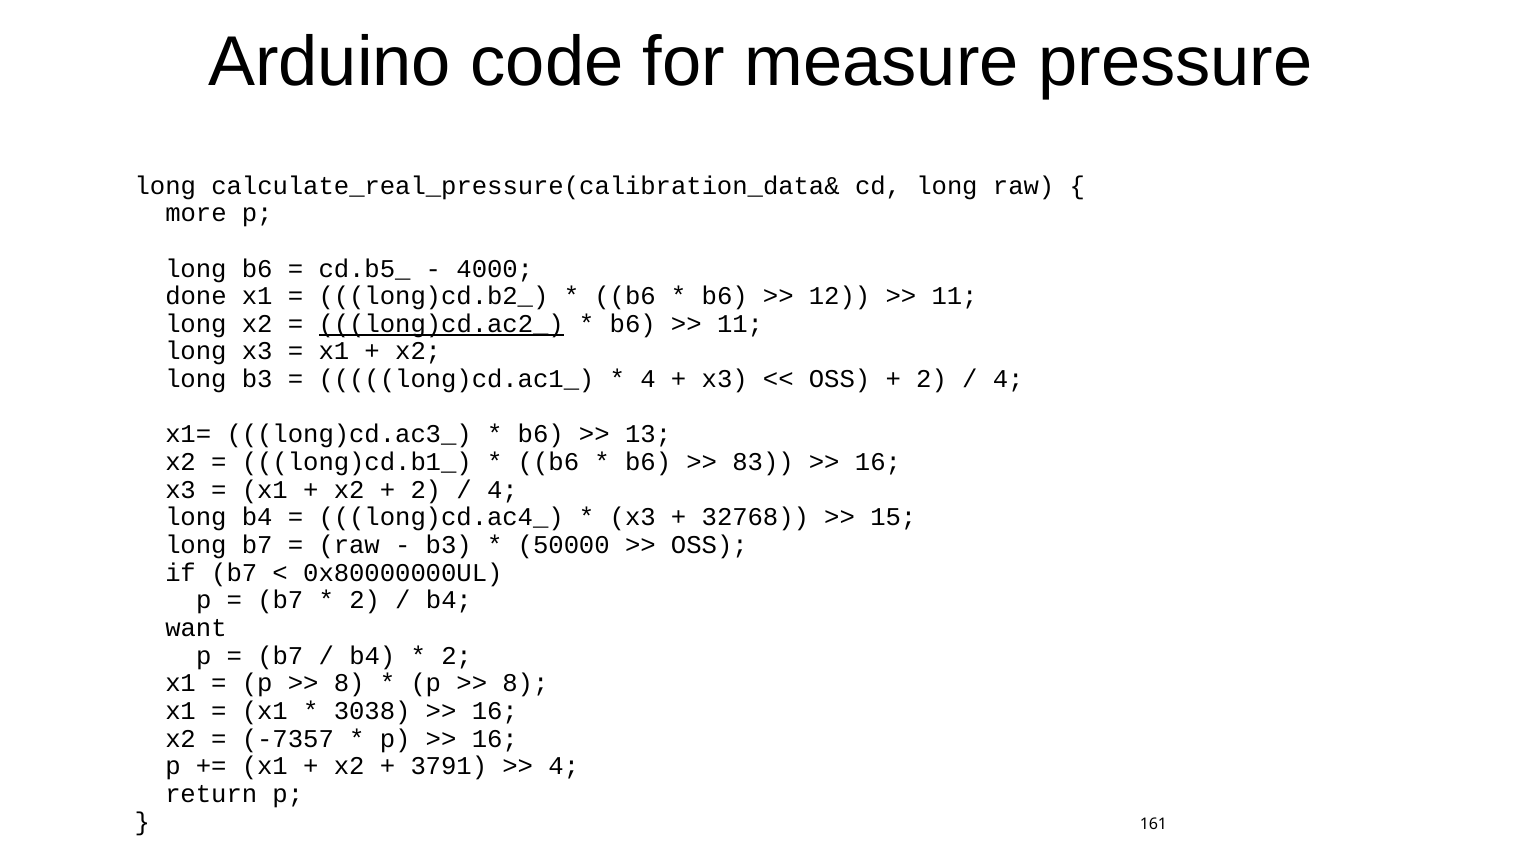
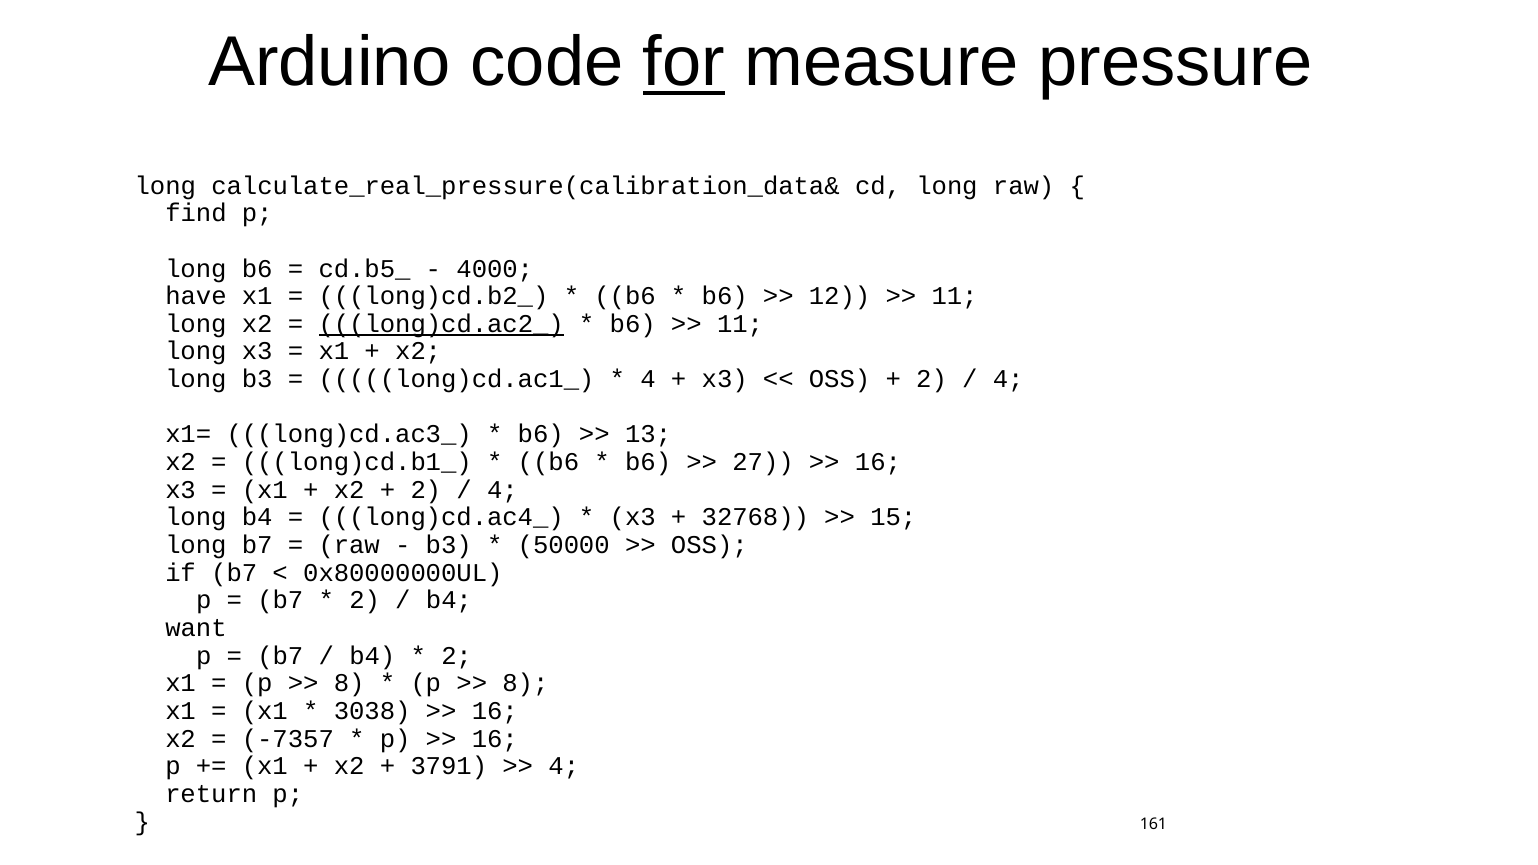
for underline: none -> present (684, 63)
more: more -> find (196, 213)
done: done -> have (196, 296)
83: 83 -> 27 (763, 462)
